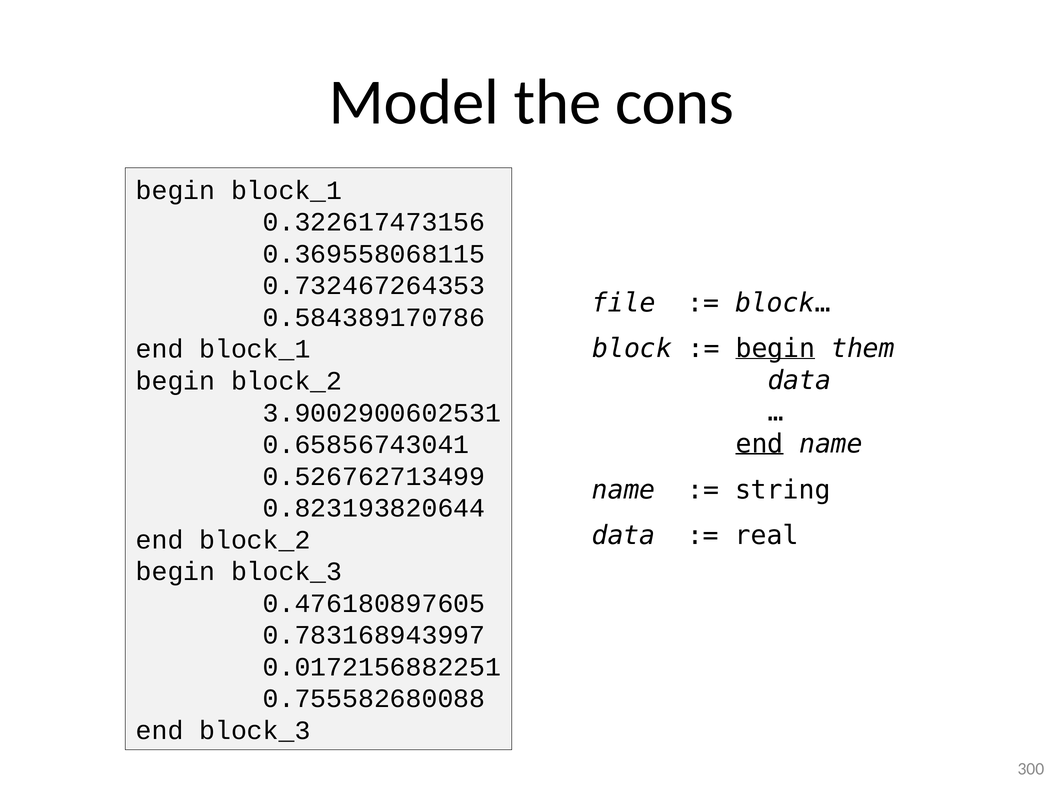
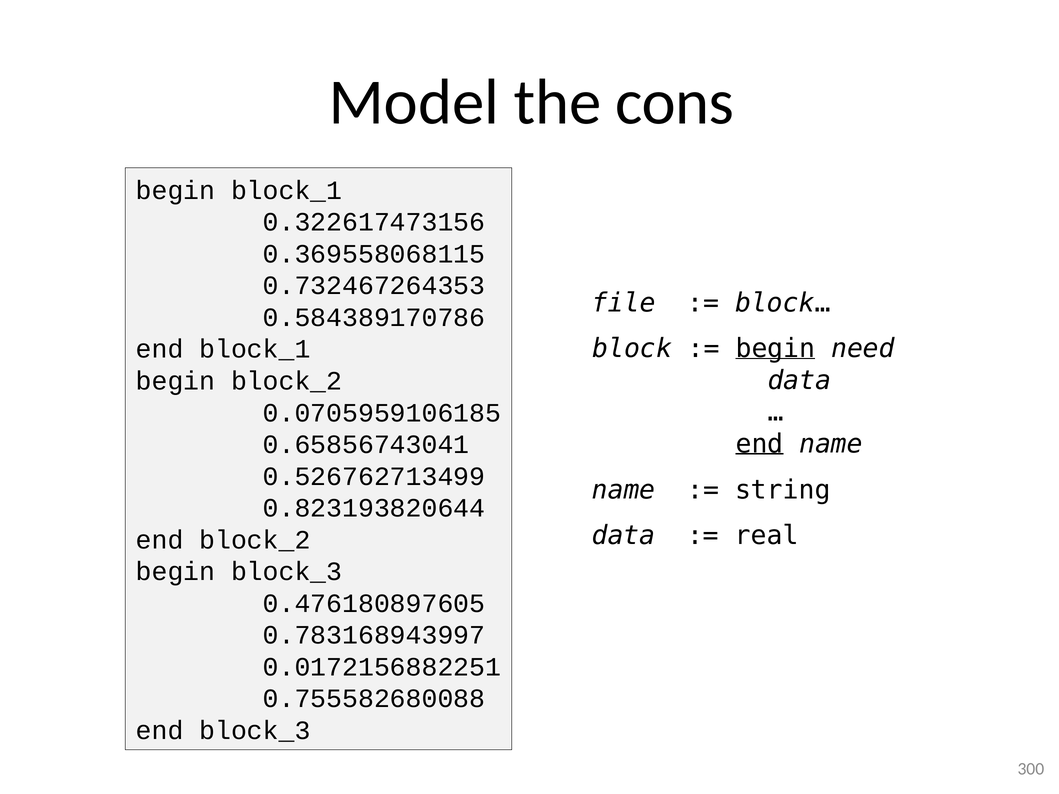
them: them -> need (863, 349)
3.9002900602531: 3.9002900602531 -> 0.0705959106185 (382, 413)
